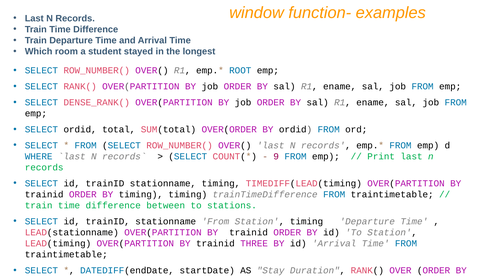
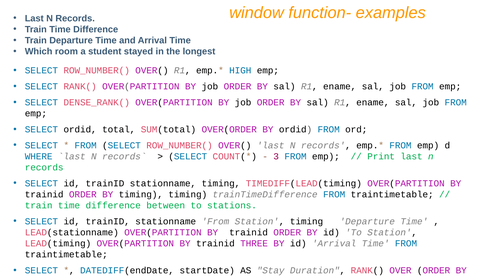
ROOT: ROOT -> HIGH (240, 71)
9: 9 -> 3 (276, 157)
